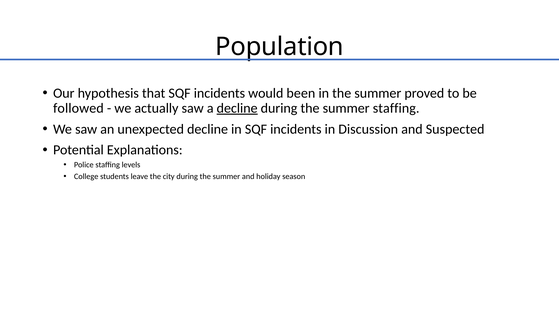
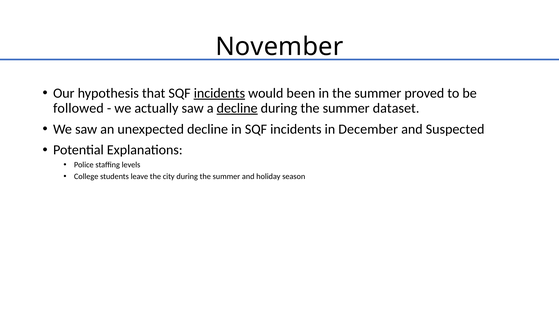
Population: Population -> November (279, 47)
incidents underline: none -> present (219, 93)
summer staffing: staffing -> dataset (396, 108)
Discussion: Discussion -> December (368, 129)
